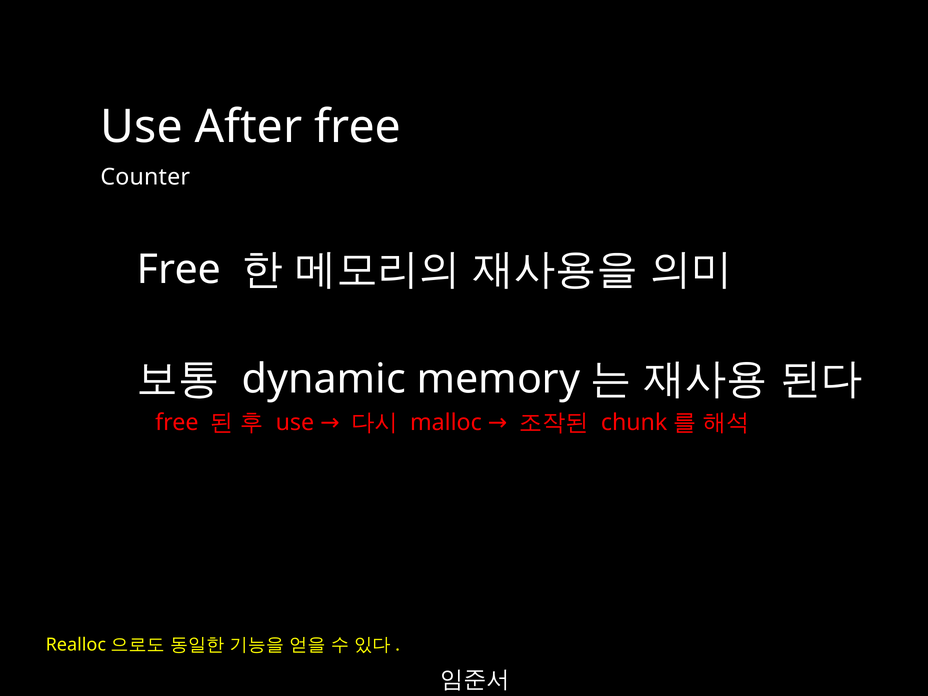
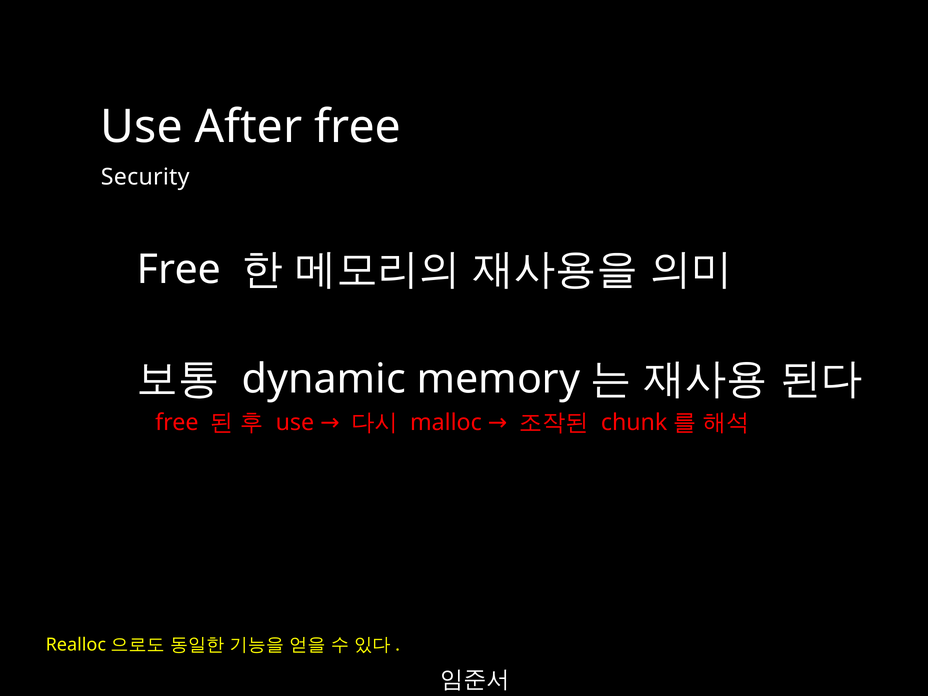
Counter: Counter -> Security (145, 177)
